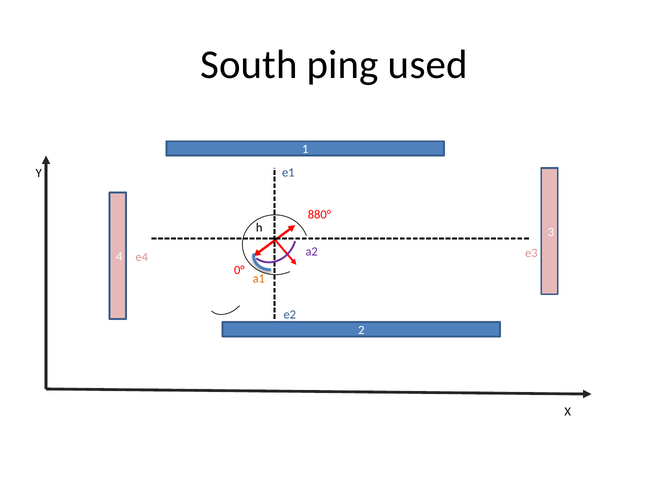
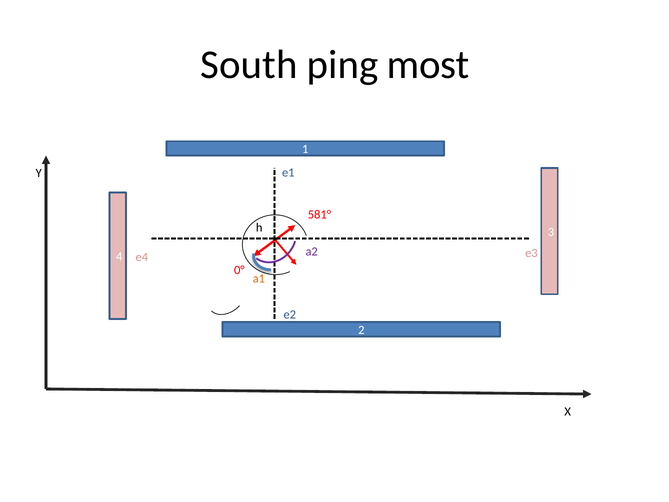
used: used -> most (428, 65)
880°: 880° -> 581° (319, 214)
